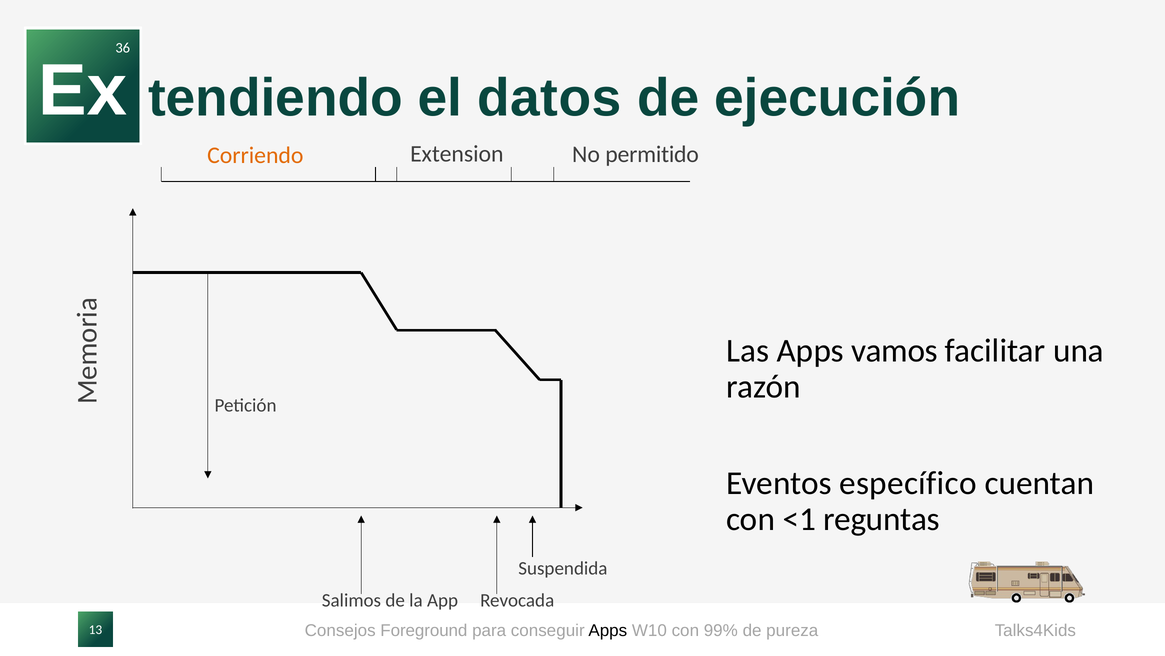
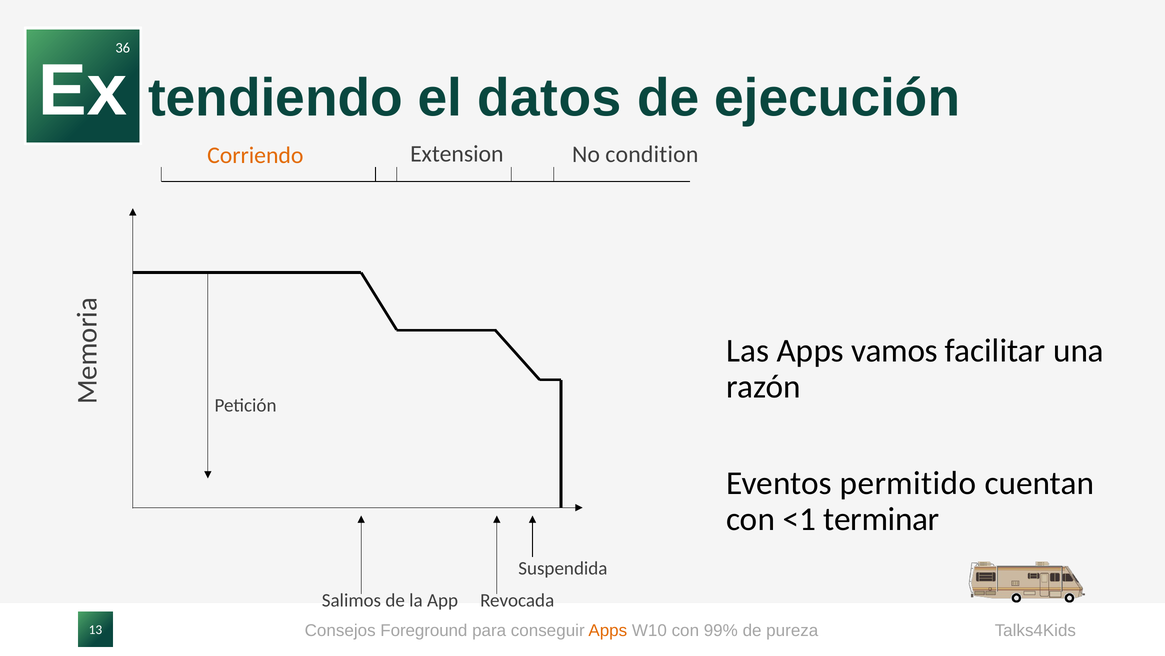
permitido: permitido -> condition (652, 154)
específico: específico -> permitido (908, 483)
reguntas: reguntas -> terminar (881, 519)
Apps colour: black -> orange (608, 630)
